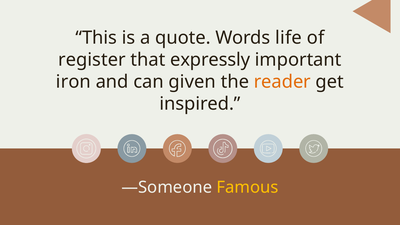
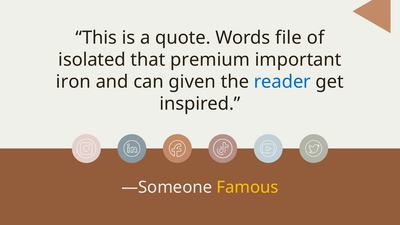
life: life -> file (289, 38)
register: register -> isolated (92, 60)
expressly: expressly -> premium (210, 60)
reader colour: orange -> blue (282, 82)
